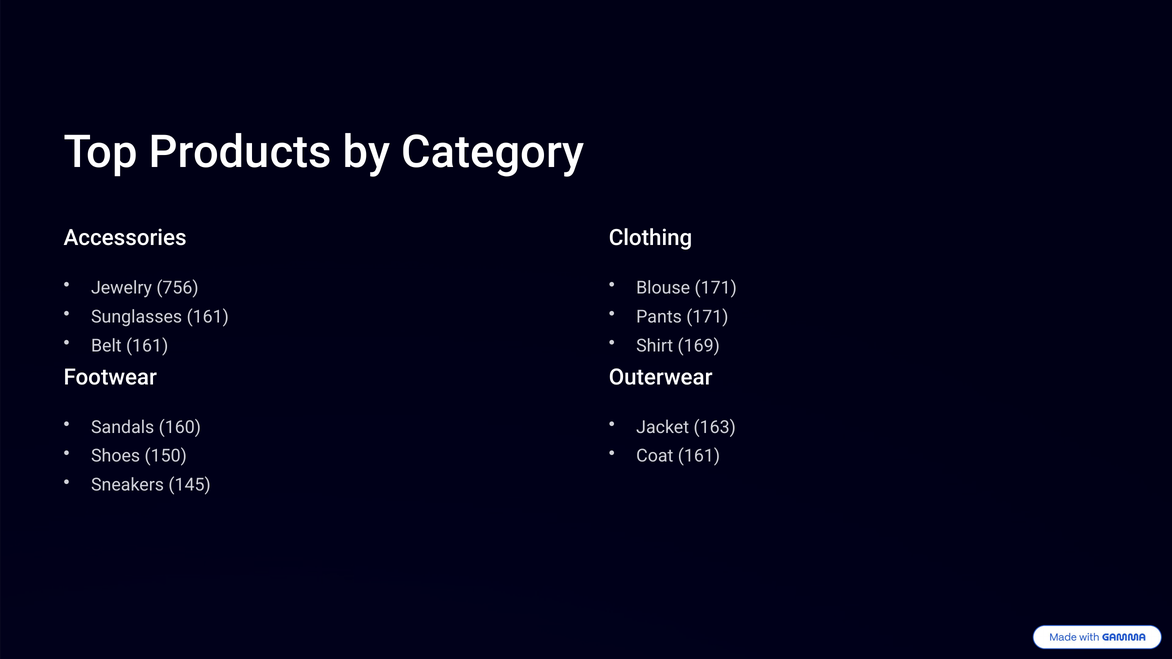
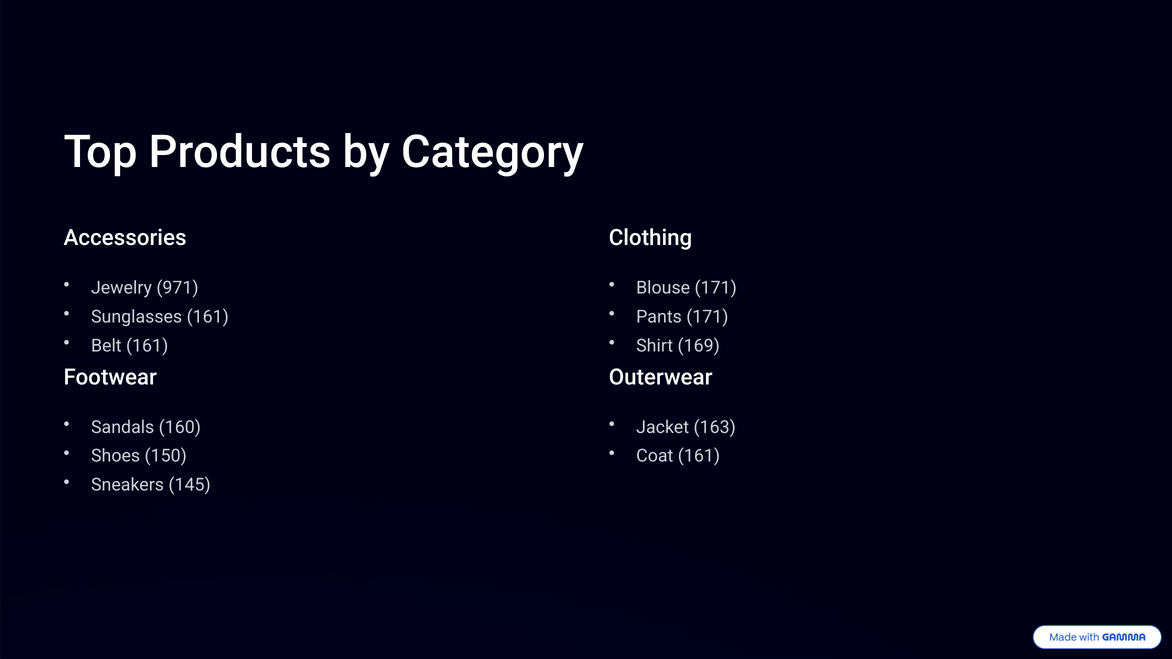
756: 756 -> 971 (178, 288)
